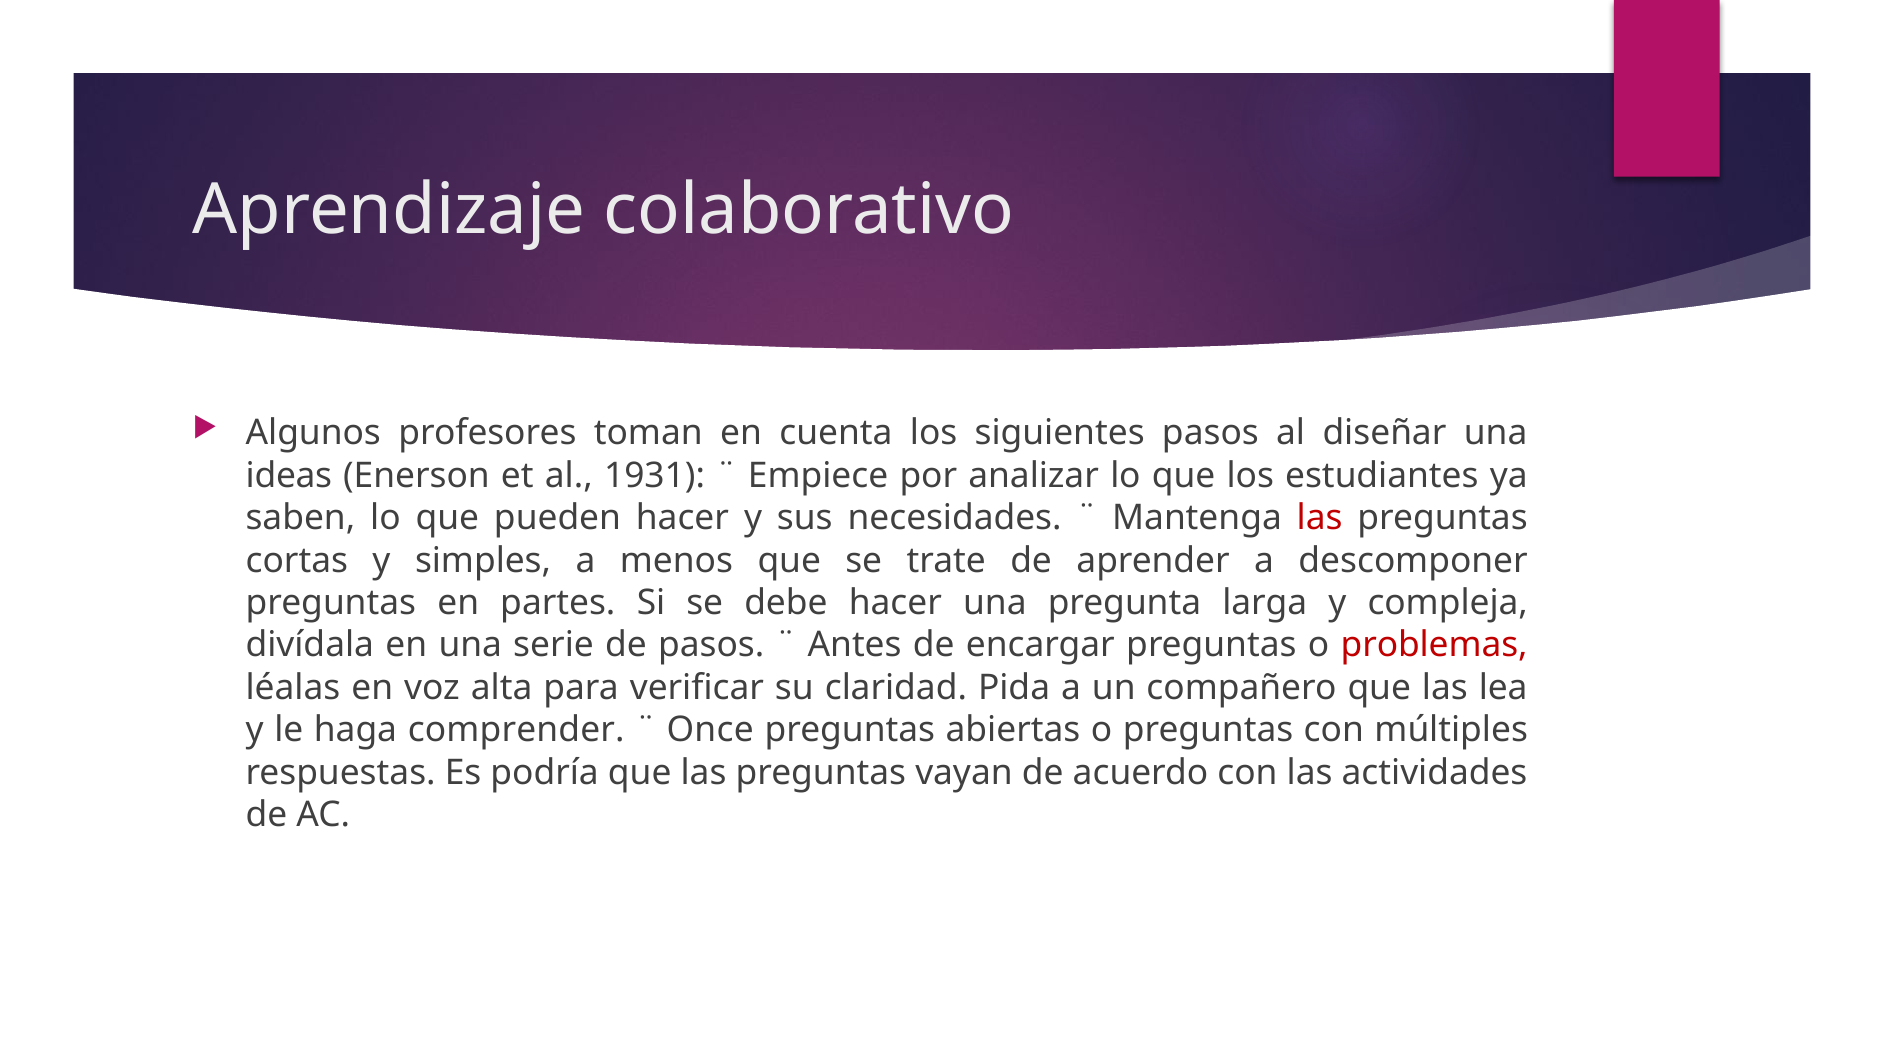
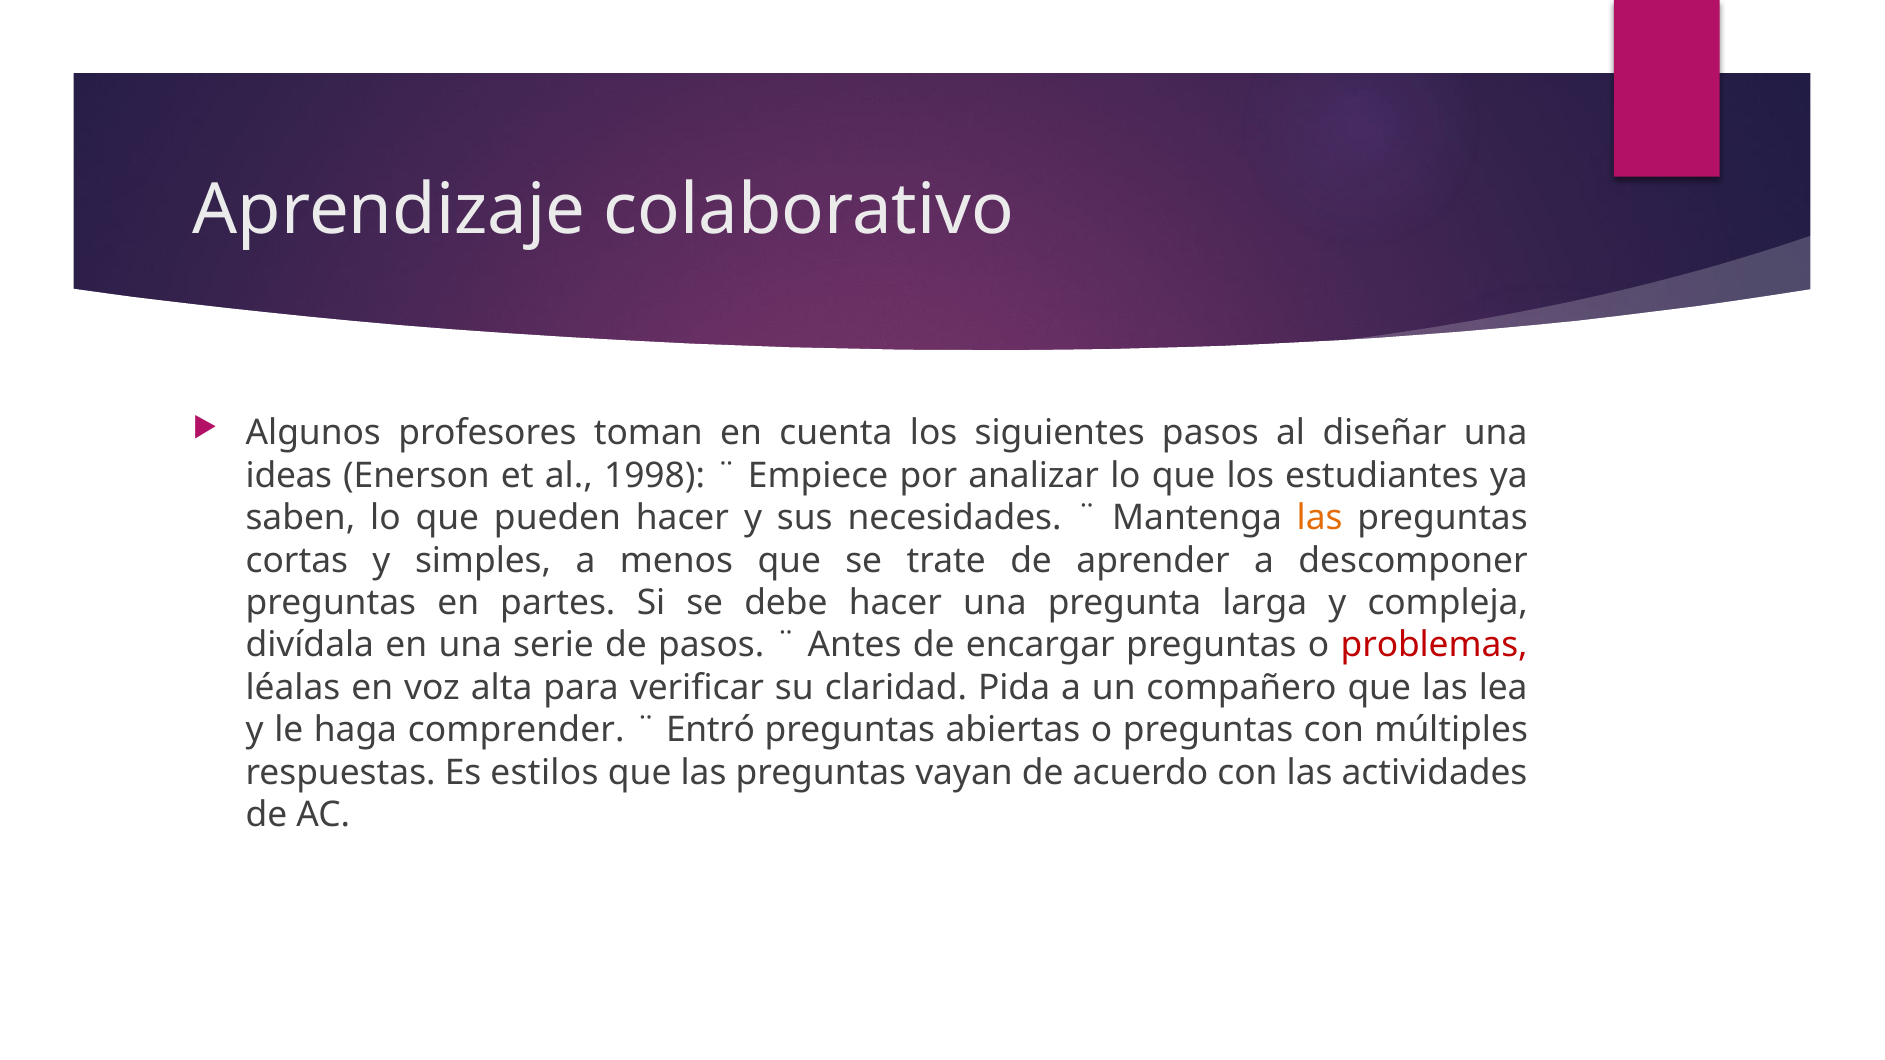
1931: 1931 -> 1998 (655, 476)
las colour: red -> orange (1320, 518)
Once: Once -> Entró (711, 730)
podría: podría -> estilos (544, 773)
